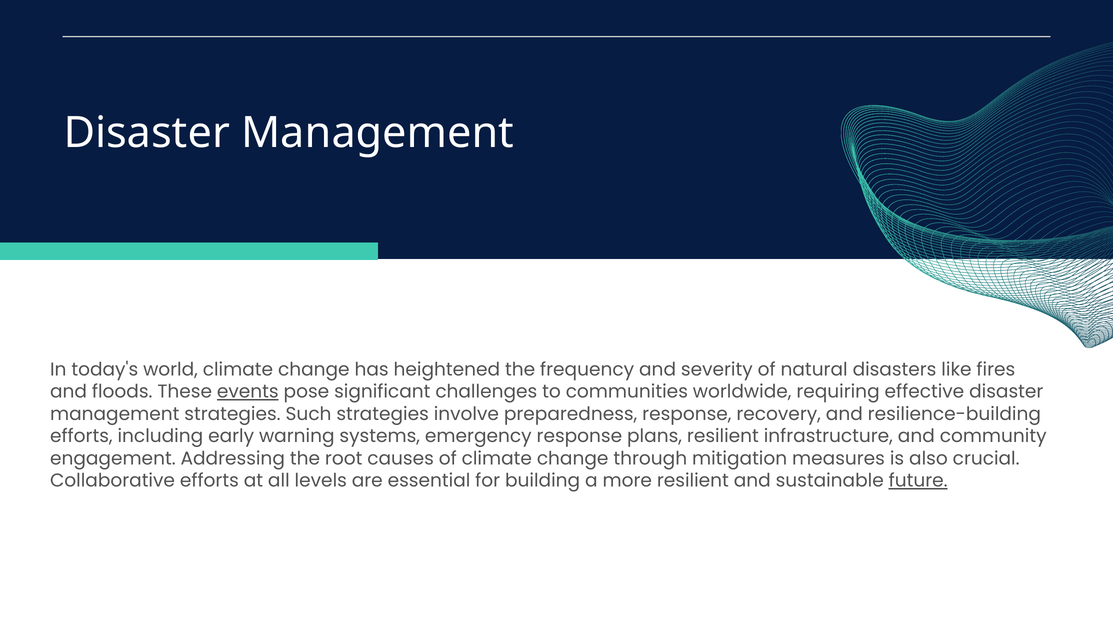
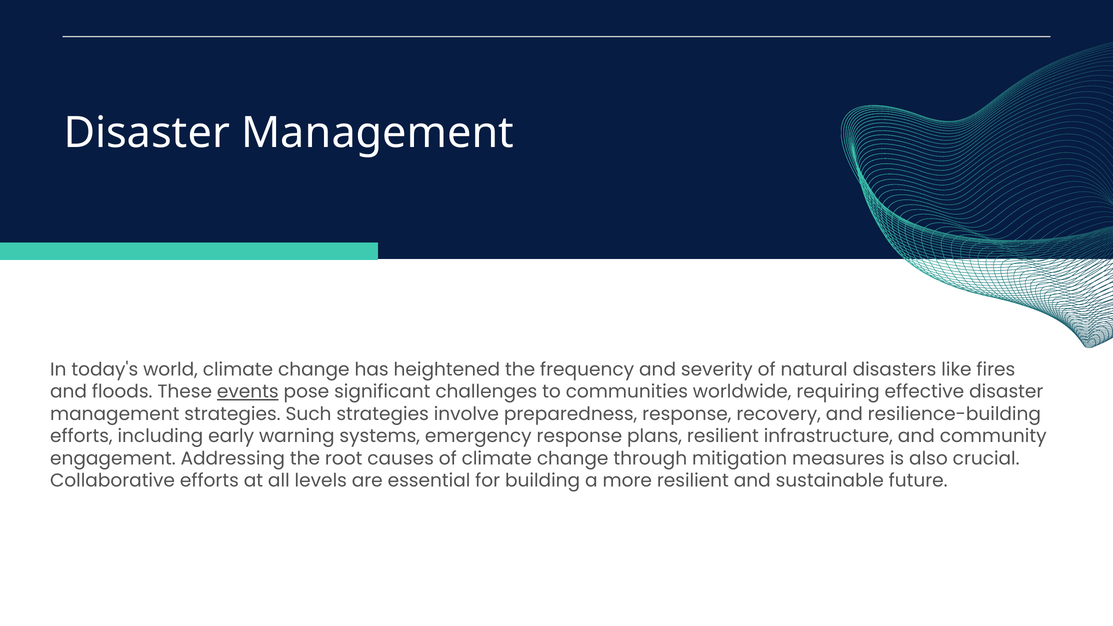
future underline: present -> none (918, 481)
